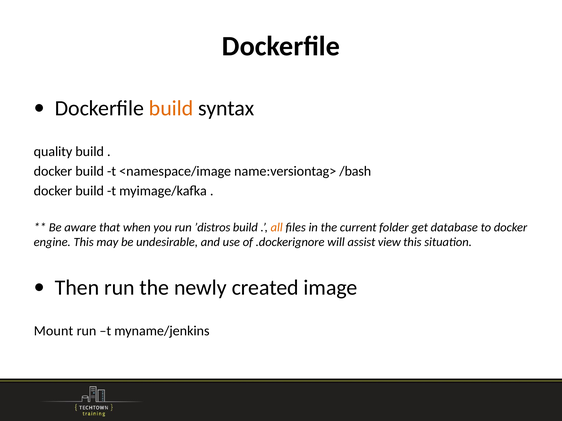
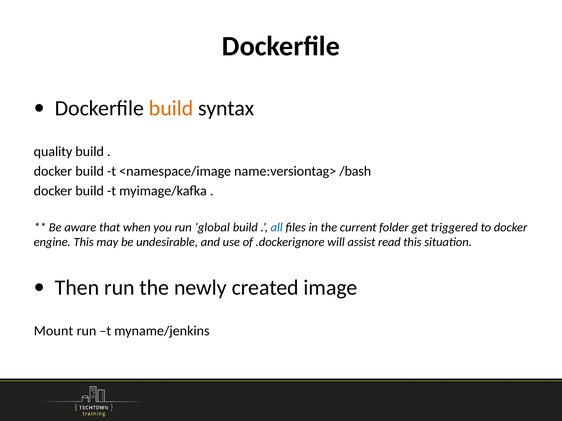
’distros: ’distros -> ’global (212, 228)
all colour: orange -> blue (277, 228)
database: database -> triggered (454, 228)
view: view -> read (389, 242)
